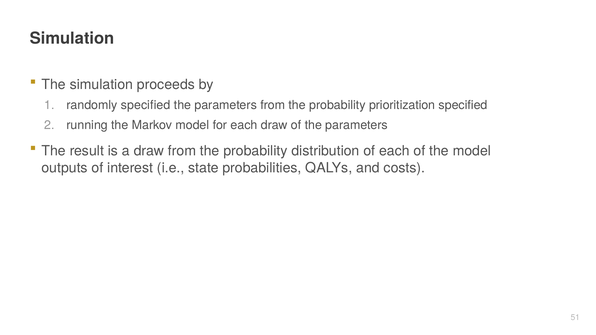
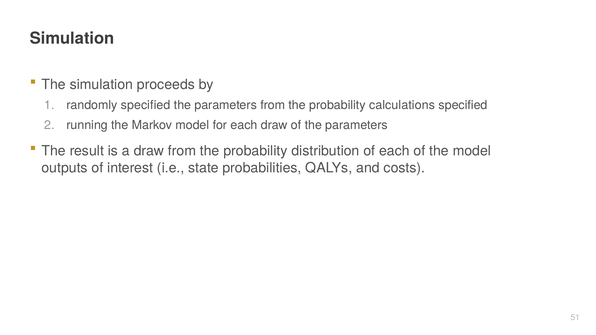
prioritization: prioritization -> calculations (402, 105)
